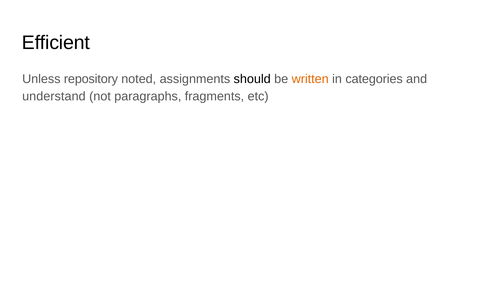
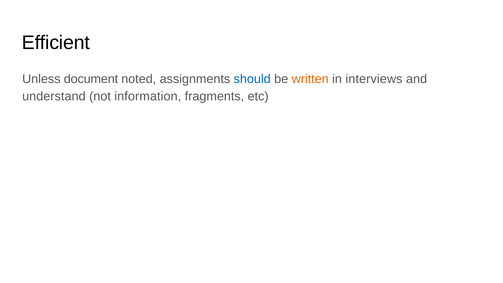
repository: repository -> document (91, 79)
should colour: black -> blue (252, 79)
categories: categories -> interviews (374, 79)
paragraphs: paragraphs -> information (148, 96)
